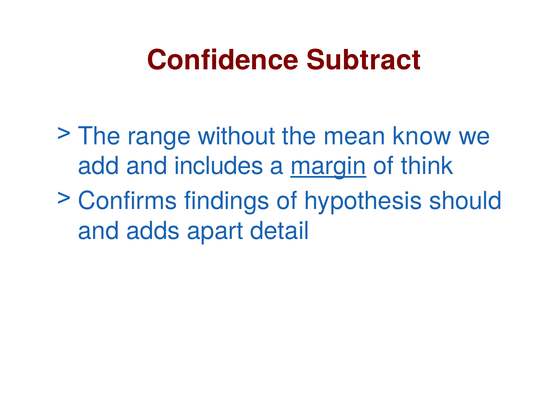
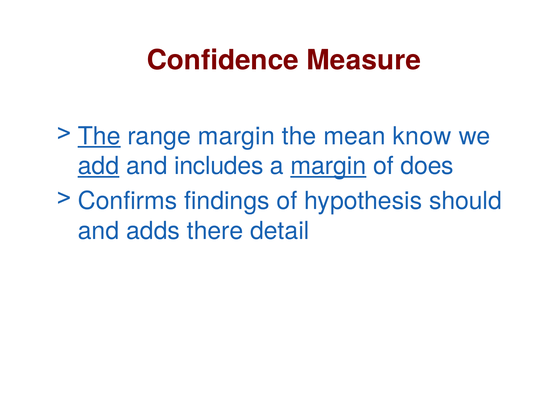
Subtract: Subtract -> Measure (364, 60)
The underline: none -> present (99, 136)
range without: without -> margin (236, 136)
add underline: none -> present (99, 166)
think: think -> does (427, 166)
apart: apart -> there (215, 230)
